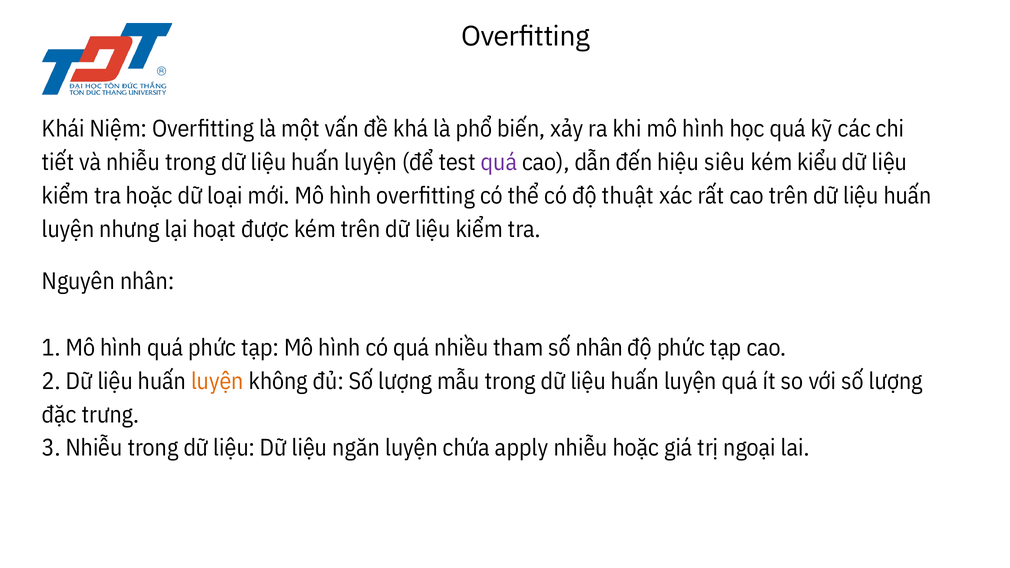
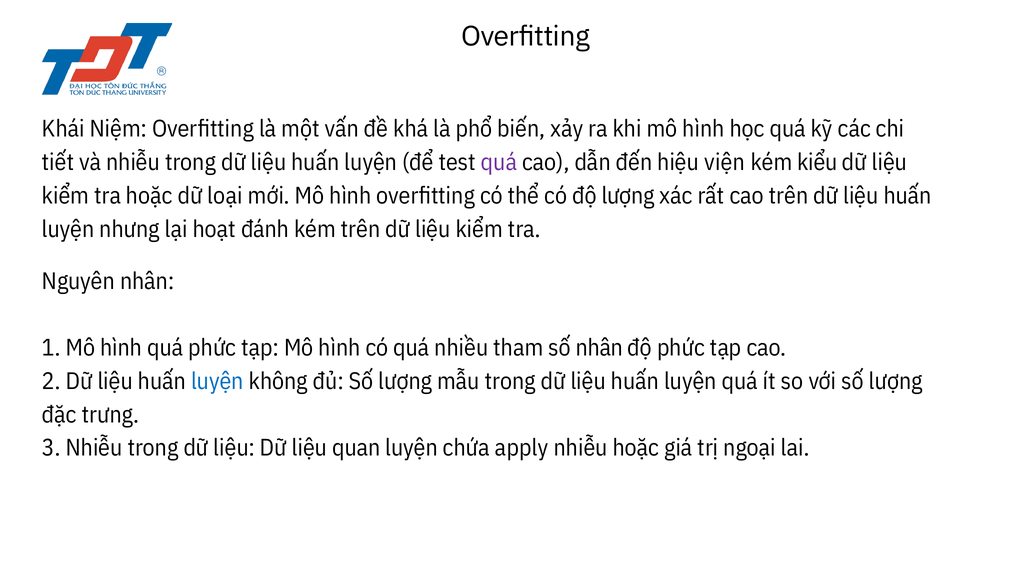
siêu: siêu -> viện (725, 163)
độ thuật: thuật -> lượng (628, 196)
được: được -> đánh (265, 229)
luyện colour: orange -> blue (217, 381)
ngăn: ngăn -> quan (356, 448)
